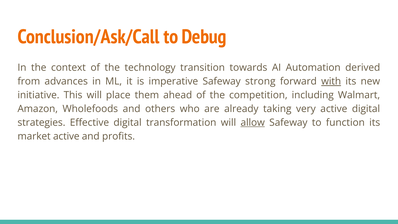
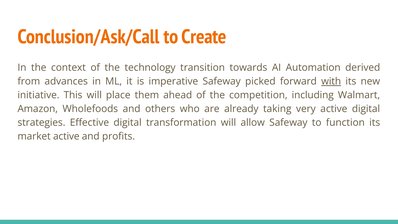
Debug: Debug -> Create (204, 37)
strong: strong -> picked (260, 81)
allow underline: present -> none (253, 122)
